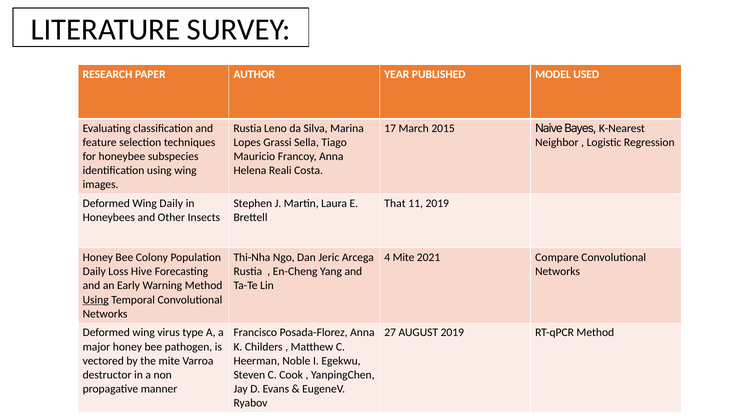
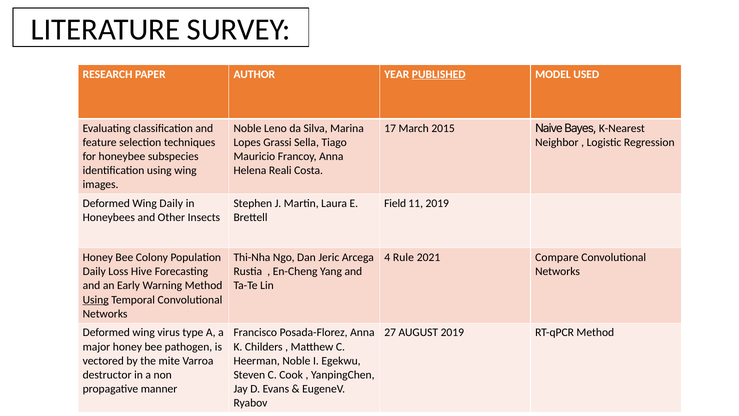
PUBLISHED underline: none -> present (439, 74)
Rustia: Rustia -> Noble (247, 128)
That: That -> Field (395, 203)
4 Mite: Mite -> Rule (403, 257)
